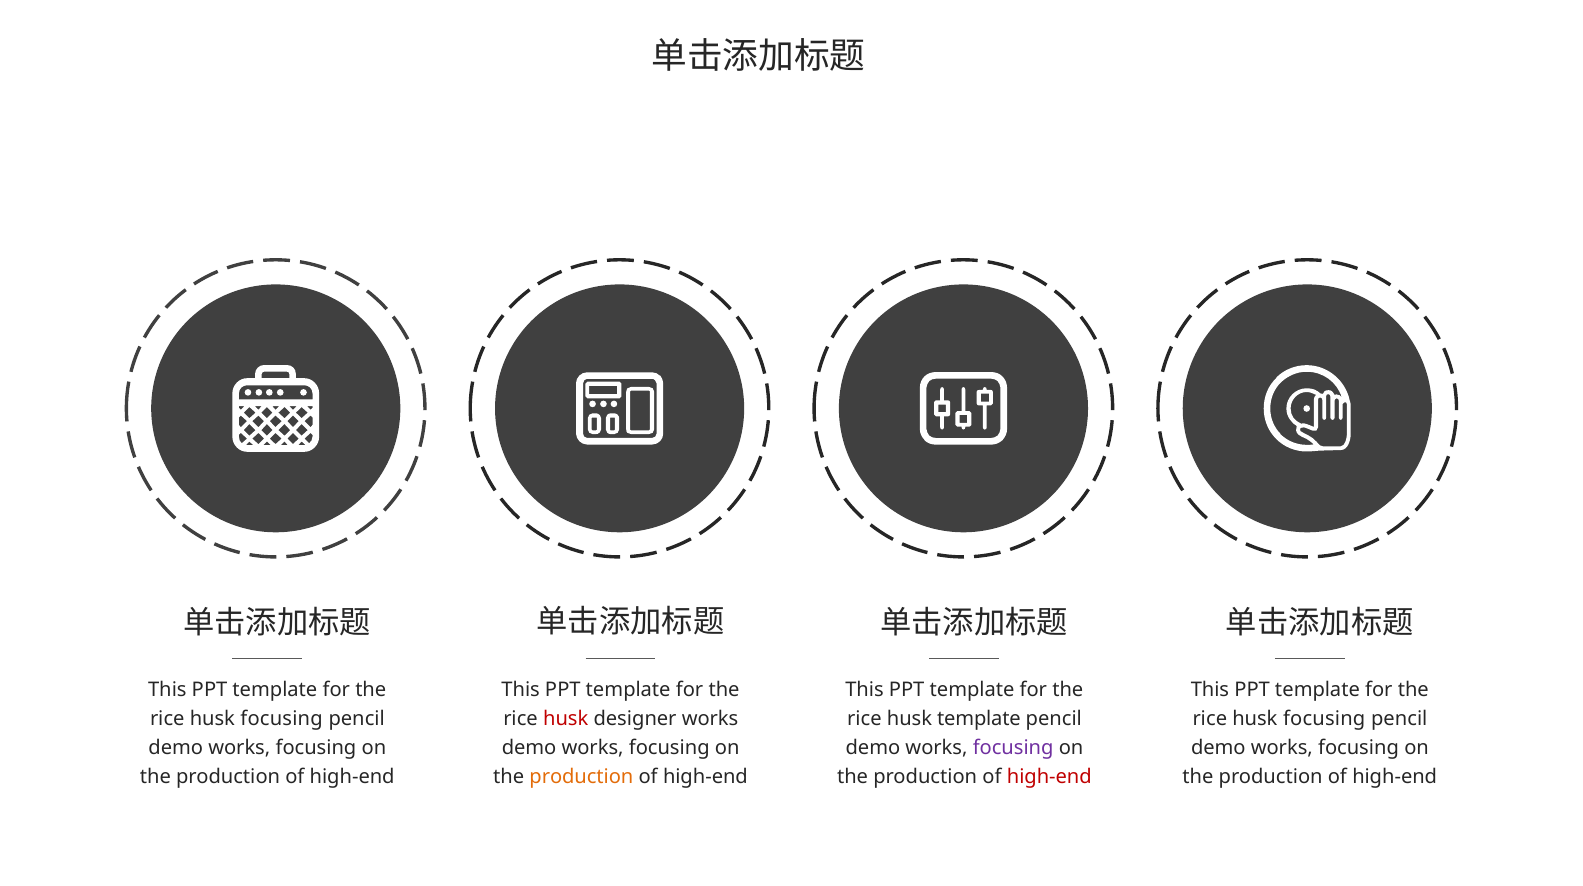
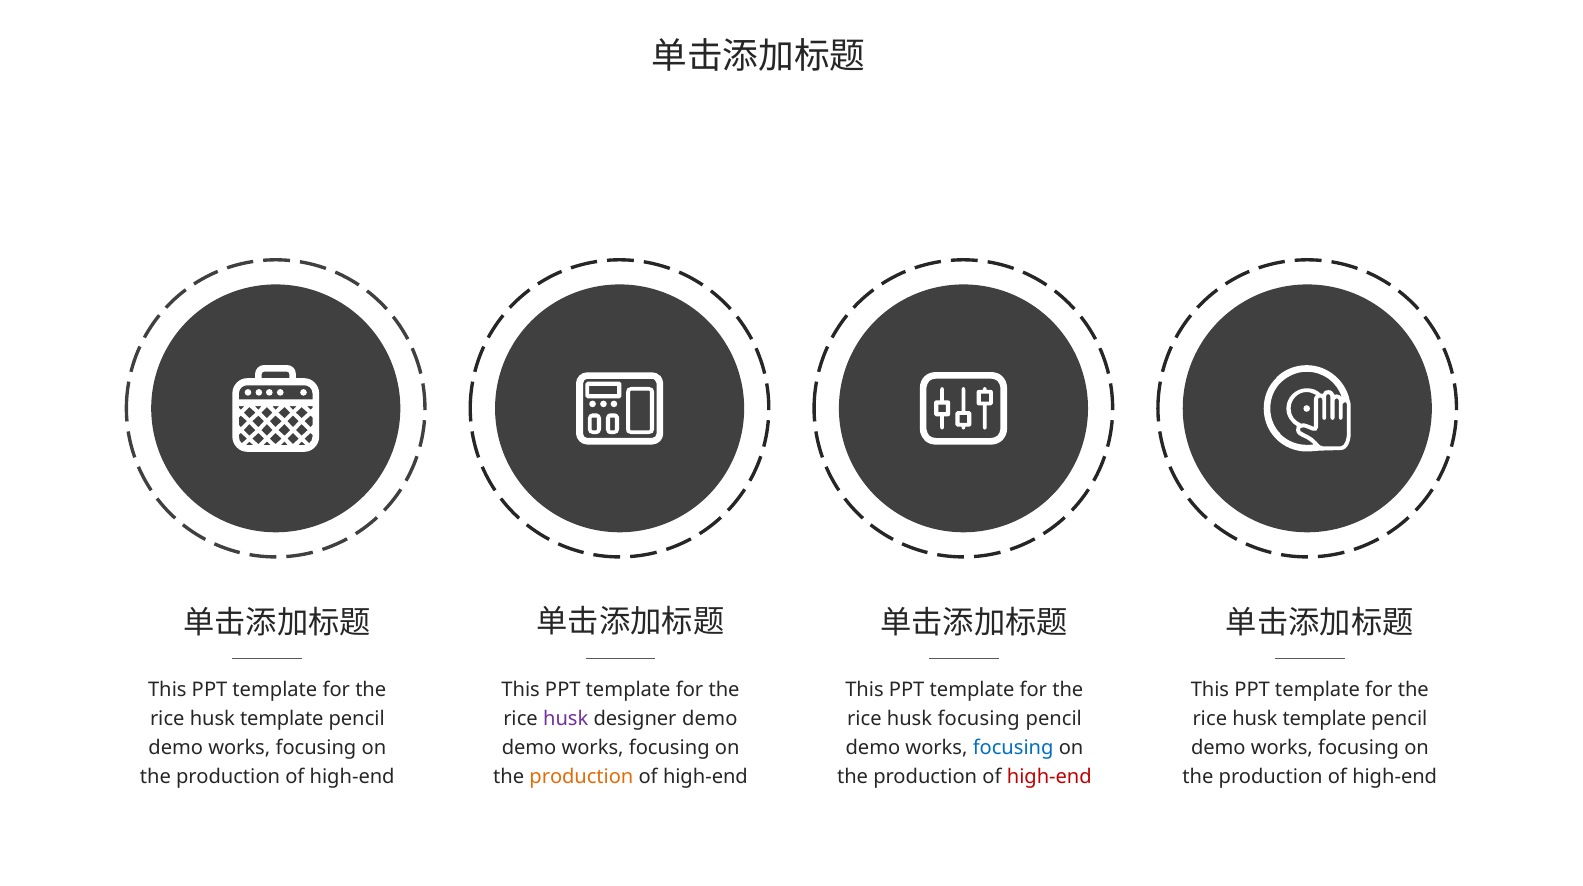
focusing: focusing -> template (282, 719)
husk colour: red -> purple (566, 719)
designer works: works -> demo (710, 719)
husk template: template -> focusing (979, 719)
focusing: focusing -> template (1324, 719)
focusing colour: purple -> blue (1013, 748)
